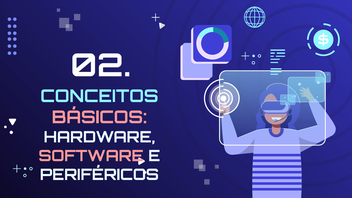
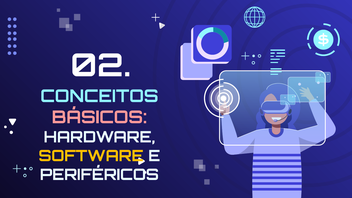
SOFTWARE colour: pink -> yellow (91, 156)
